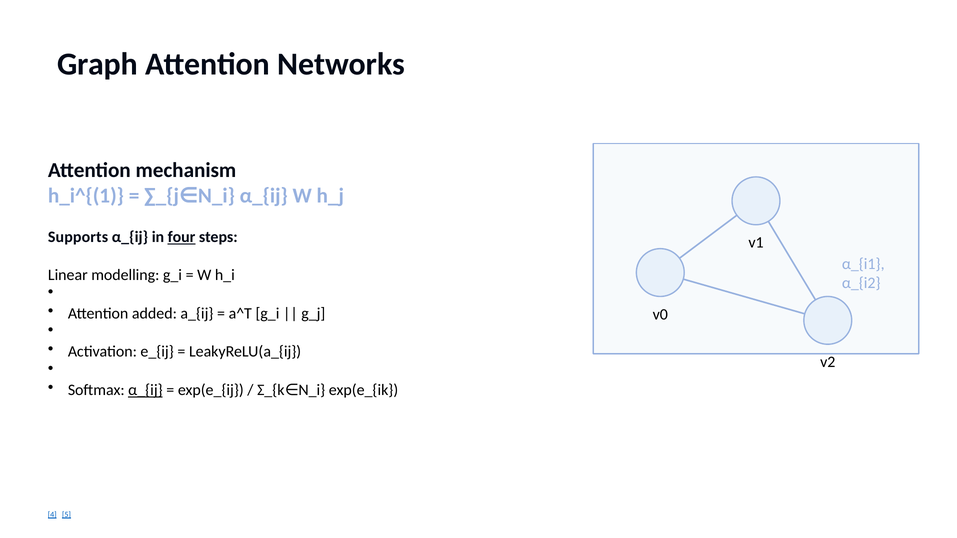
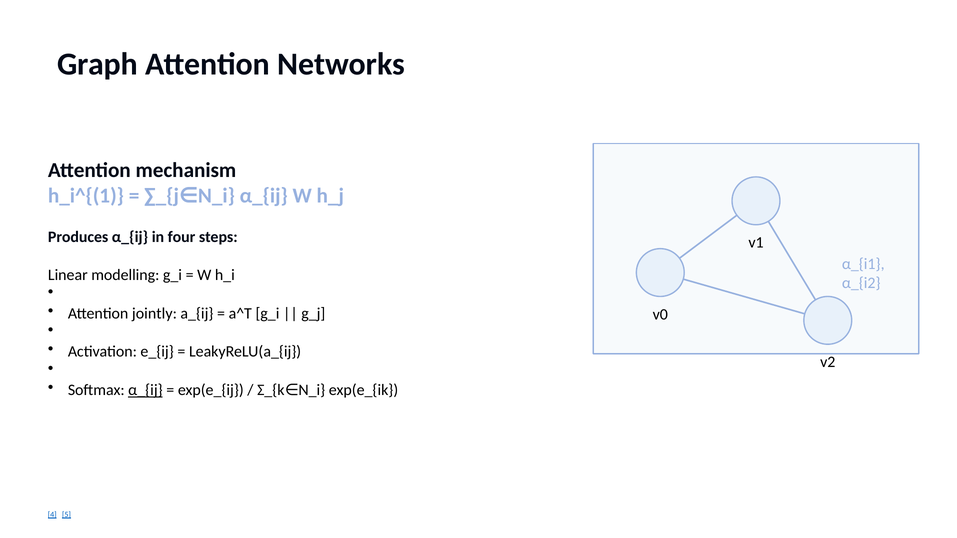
Supports: Supports -> Produces (78, 237)
four underline: present -> none (182, 237)
added: added -> jointly (154, 314)
